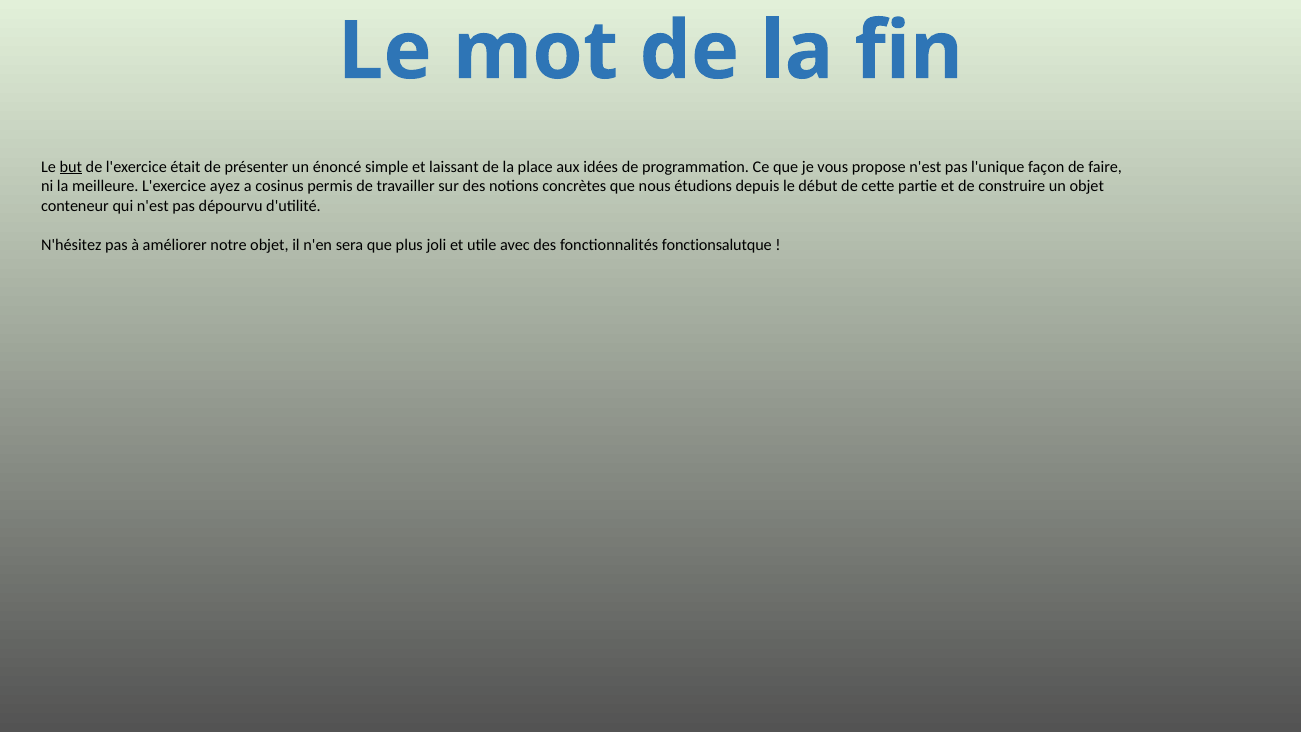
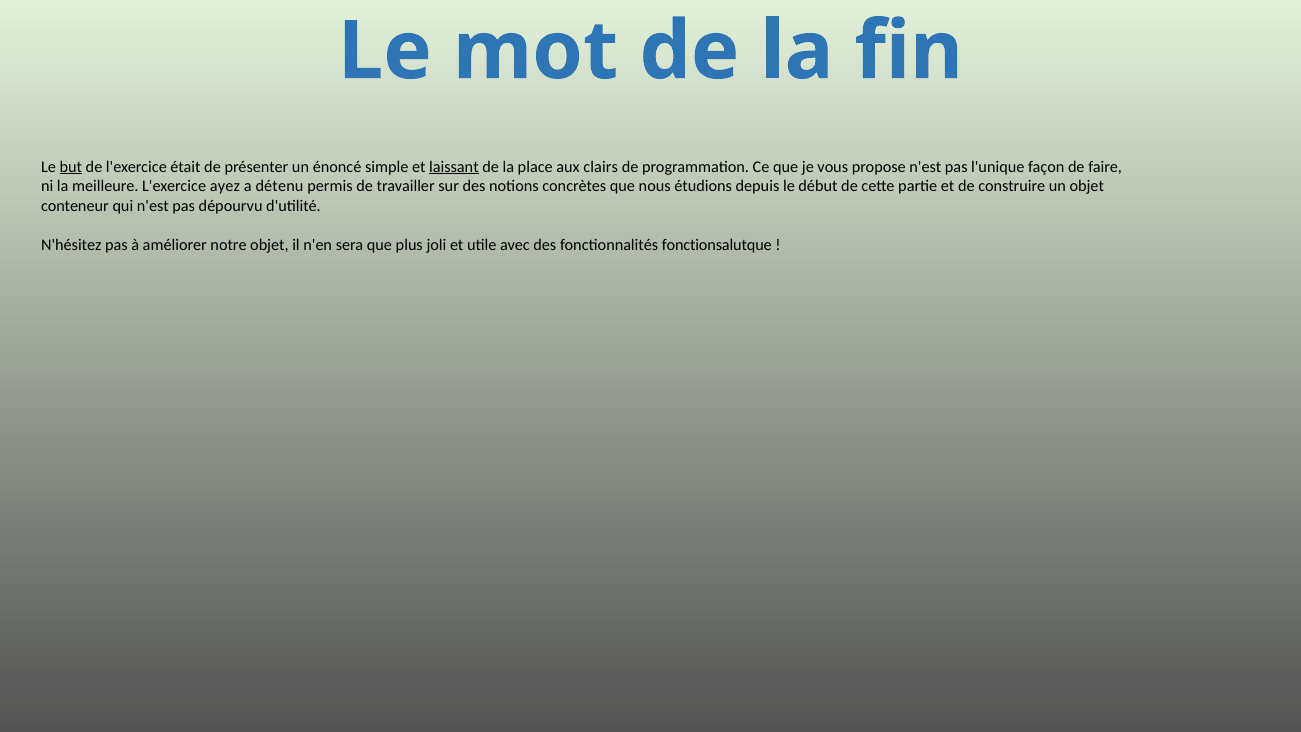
laissant underline: none -> present (454, 167)
idées: idées -> clairs (601, 167)
cosinus: cosinus -> détenu (280, 186)
